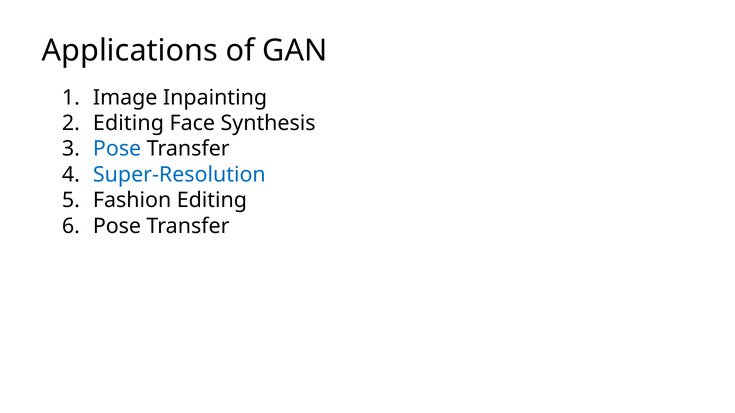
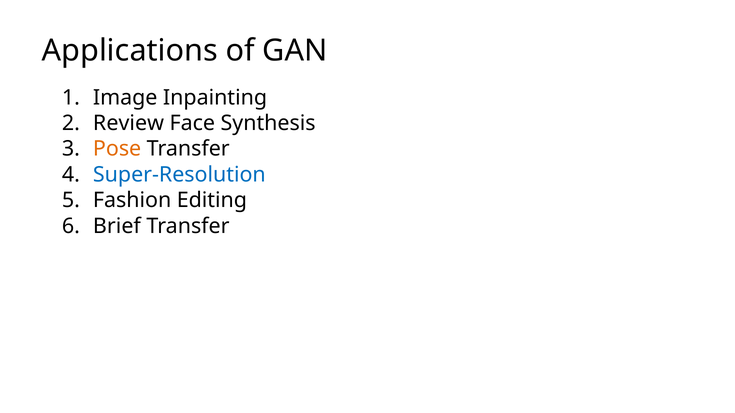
Editing: Editing -> Review (129, 123)
Pose colour: blue -> orange (117, 149)
Pose: Pose -> Brief (117, 226)
